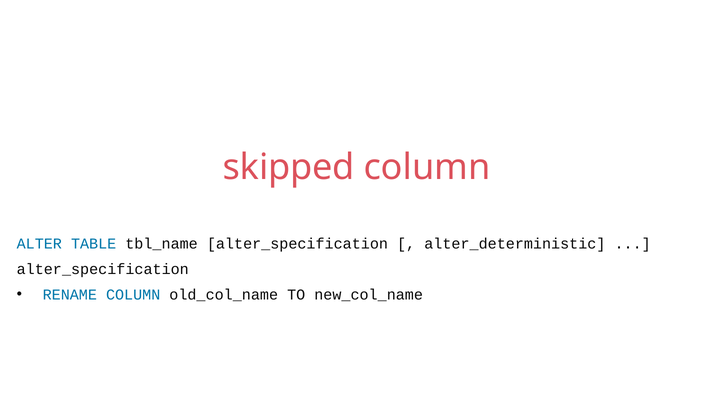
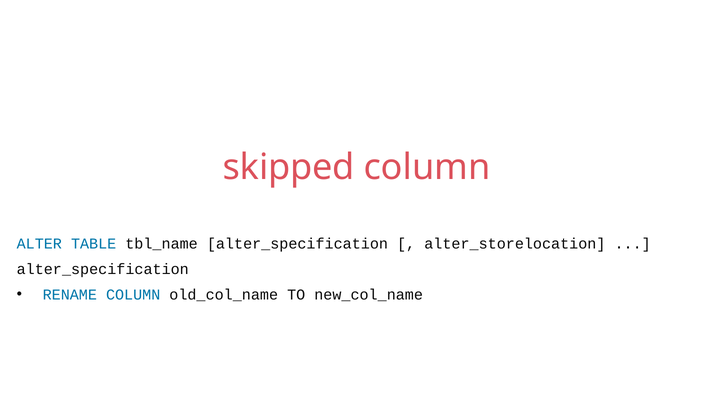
alter_deterministic: alter_deterministic -> alter_storelocation (515, 244)
